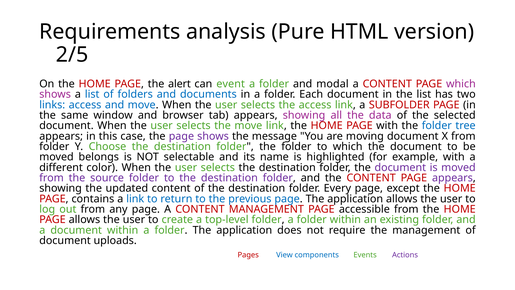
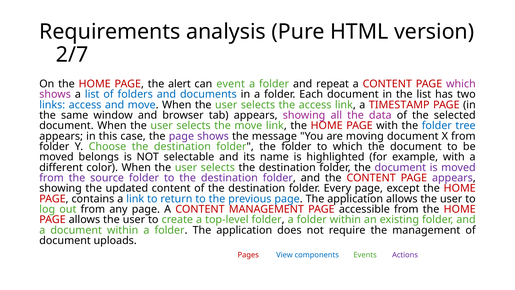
2/5: 2/5 -> 2/7 (72, 55)
modal: modal -> repeat (333, 84)
SUBFOLDER: SUBFOLDER -> TIMESTAMP (399, 105)
